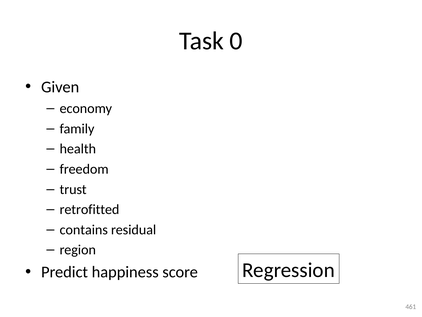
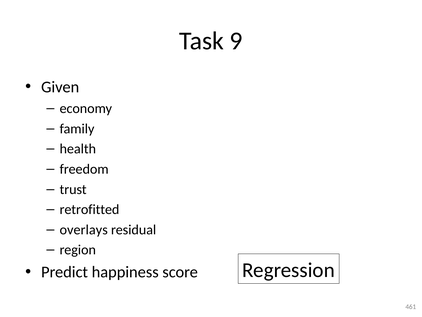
0: 0 -> 9 (236, 41)
contains: contains -> overlays (84, 229)
